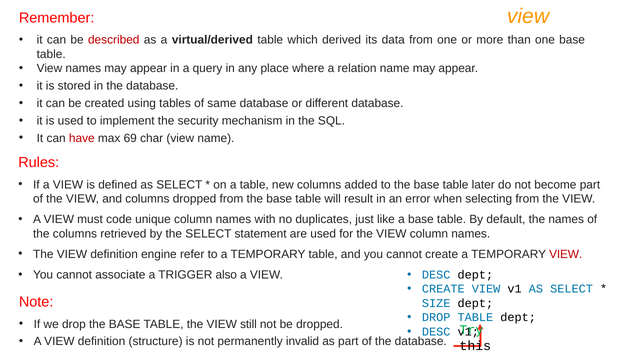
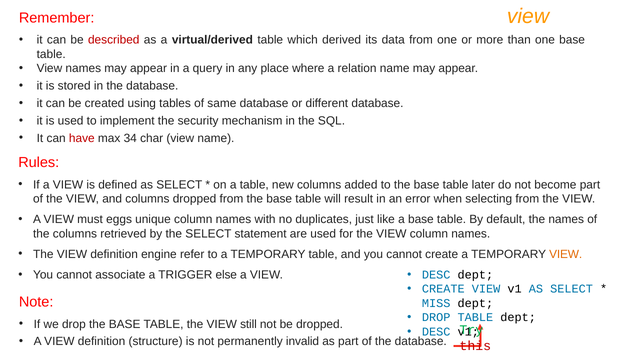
69: 69 -> 34 (130, 138)
code: code -> eggs (119, 219)
VIEW colour: red -> orange (566, 254)
also: also -> else (226, 275)
SIZE: SIZE -> MISS (436, 303)
this colour: black -> red (475, 346)
